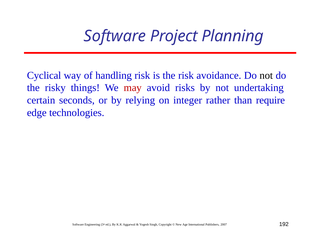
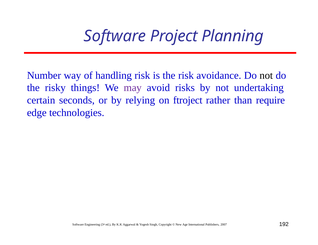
Cyclical: Cyclical -> Number (44, 76)
may colour: red -> purple (133, 88)
integer: integer -> ftroject (188, 101)
